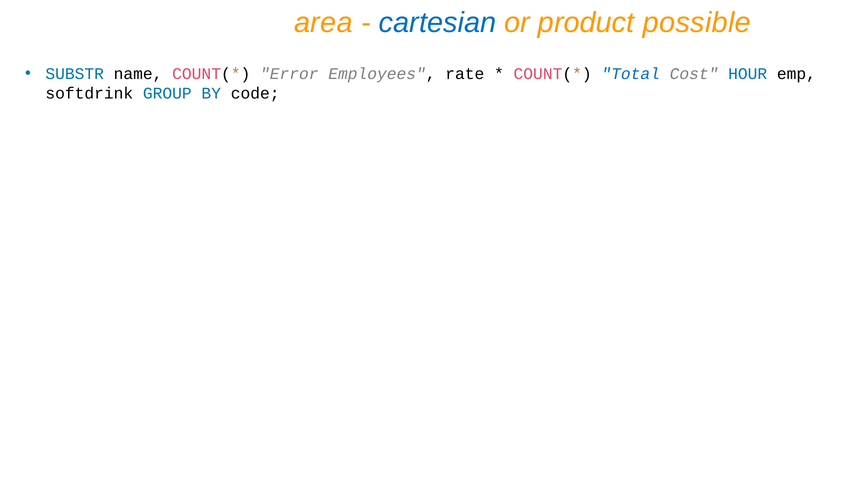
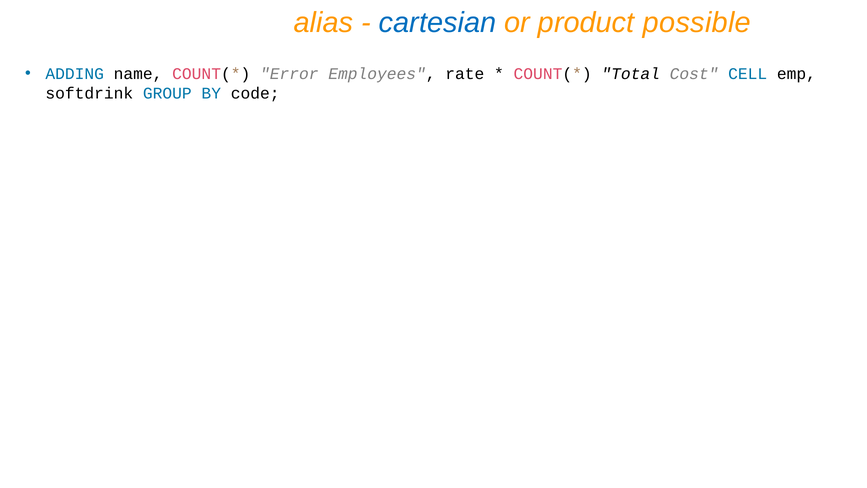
area: area -> alias (324, 23)
SUBSTR: SUBSTR -> ADDING (75, 74)
Total colour: blue -> black (631, 74)
HOUR: HOUR -> CELL (748, 74)
